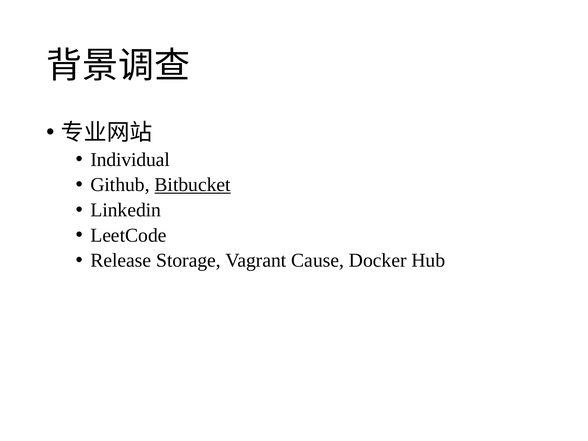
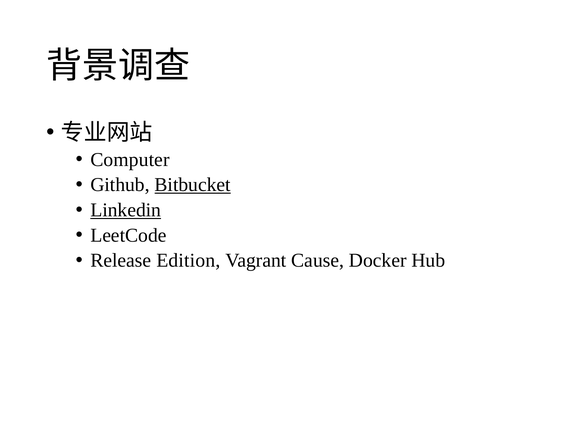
Individual: Individual -> Computer (130, 160)
Linkedin underline: none -> present (126, 210)
Storage: Storage -> Edition (188, 260)
